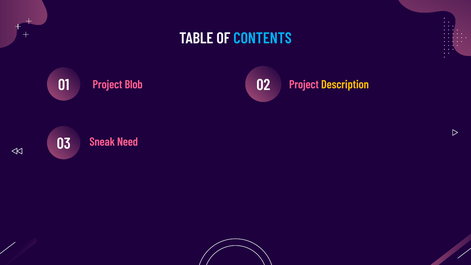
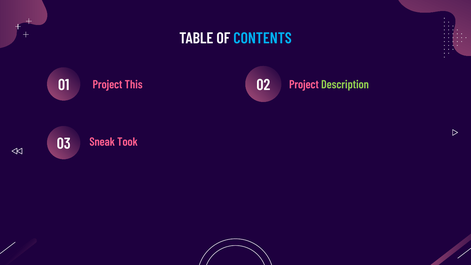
Blob: Blob -> This (134, 85)
Description colour: yellow -> light green (345, 85)
Need: Need -> Took (127, 142)
